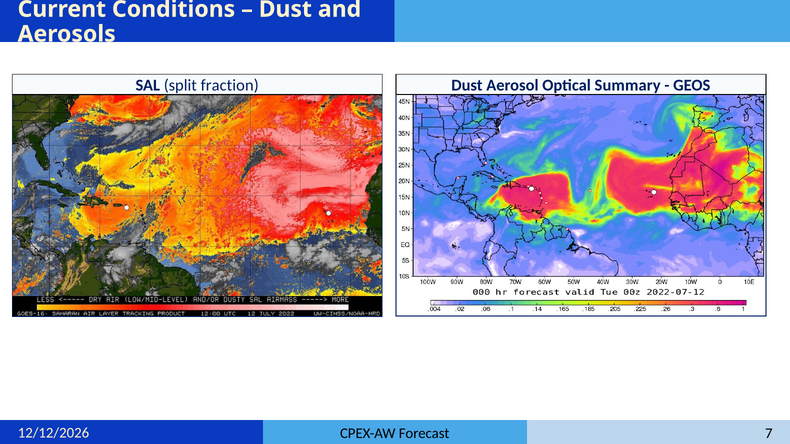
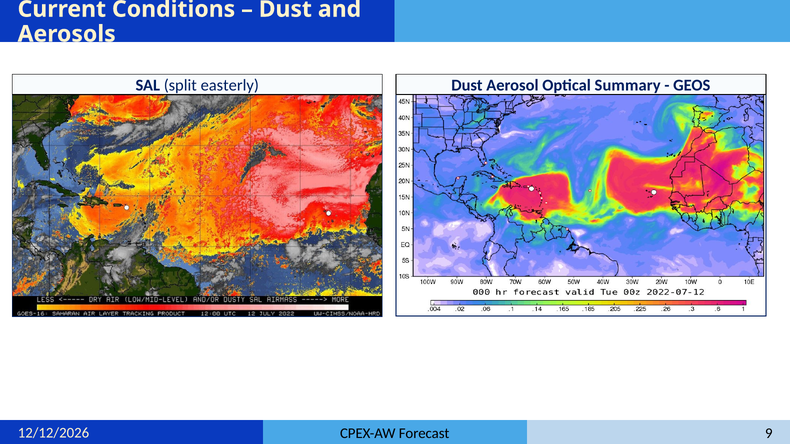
fraction: fraction -> easterly (230, 86)
7: 7 -> 9 (769, 434)
